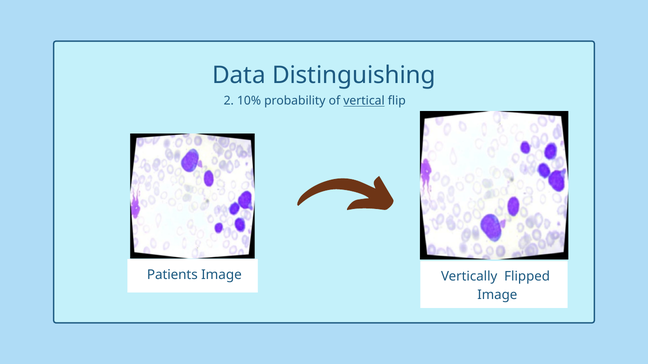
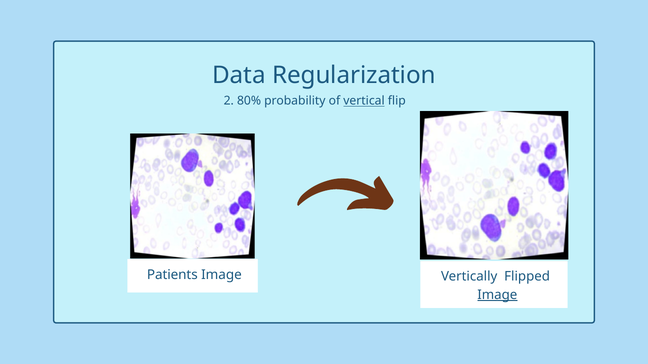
Distinguishing: Distinguishing -> Regularization (354, 75)
10%: 10% -> 80% (249, 101)
Image underline: none -> present (497, 295)
